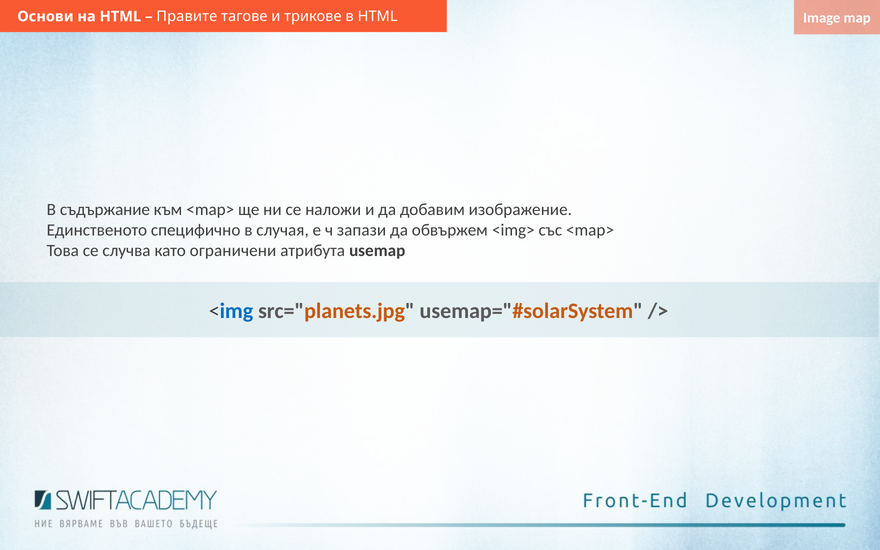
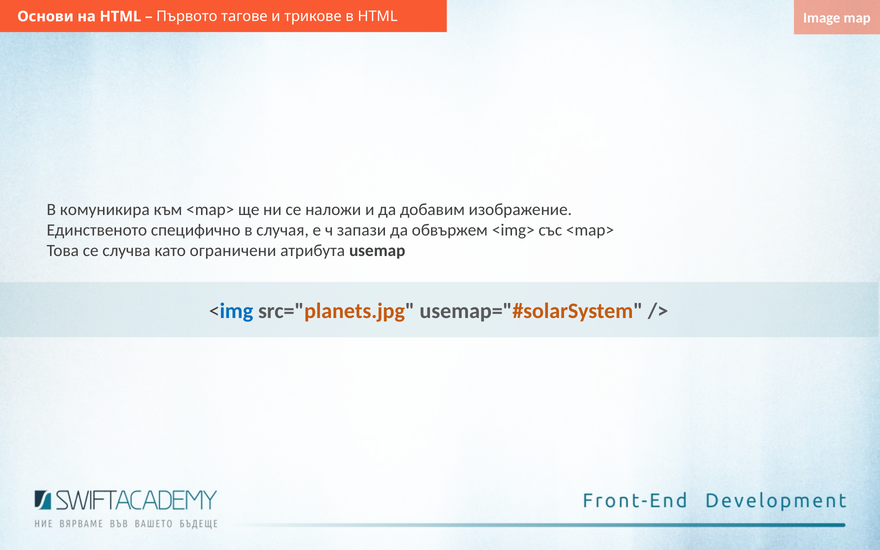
Правите: Правите -> Първото (187, 16)
съдържание: съдържание -> комуникира (105, 209)
